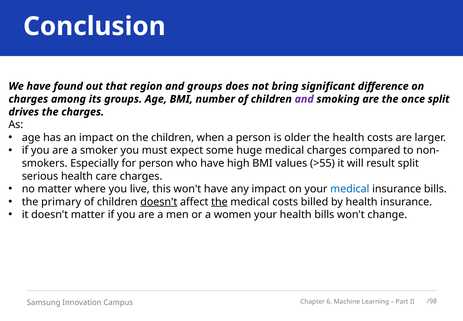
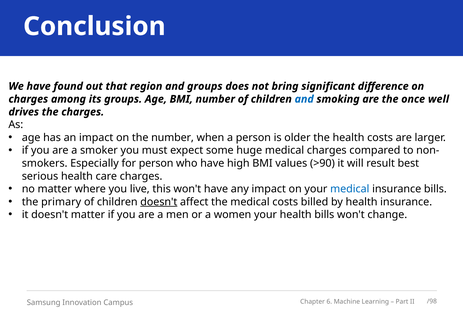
and colour: purple -> blue (304, 99)
once split: split -> well (439, 99)
the children: children -> number (173, 137)
>55: >55 -> >90 (322, 163)
result split: split -> best (408, 163)
the underline: present -> none (219, 202)
